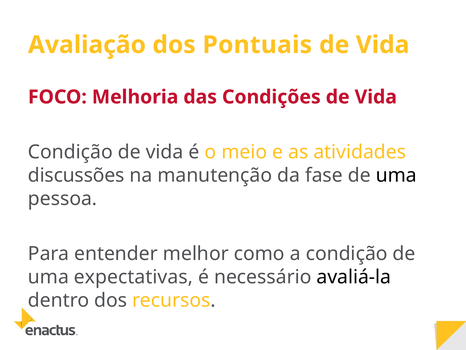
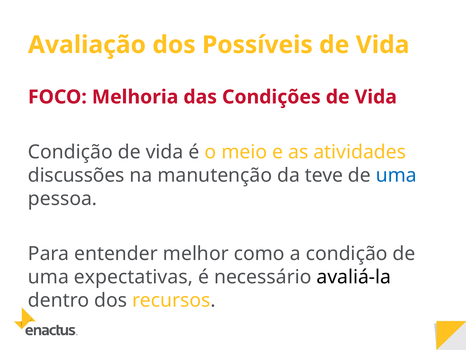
Pontuais: Pontuais -> Possíveis (257, 45)
fase: fase -> teve (324, 175)
uma colour: black -> blue (396, 175)
